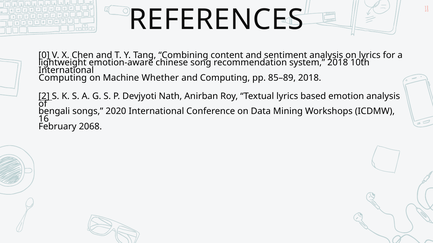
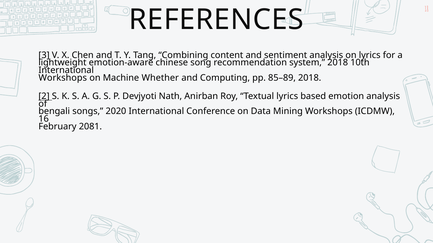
0: 0 -> 3 (44, 55)
Computing: Computing -> Workshops (63, 78)
2068: 2068 -> 2081 (90, 127)
